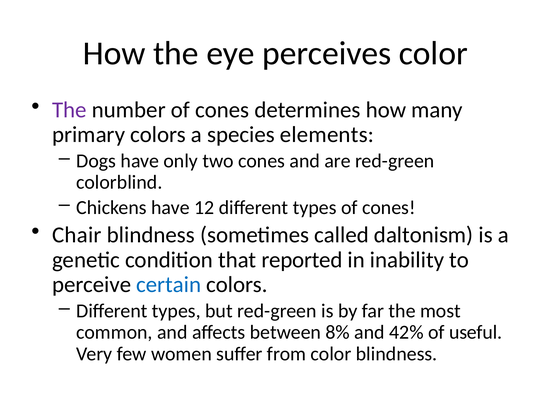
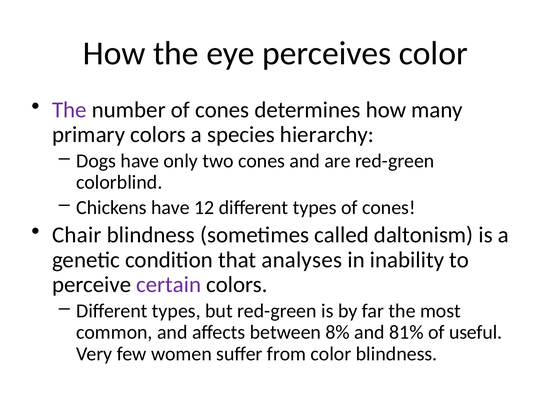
elements: elements -> hierarchy (327, 135)
reported: reported -> analyses (302, 260)
certain colour: blue -> purple (169, 285)
42%: 42% -> 81% (406, 333)
